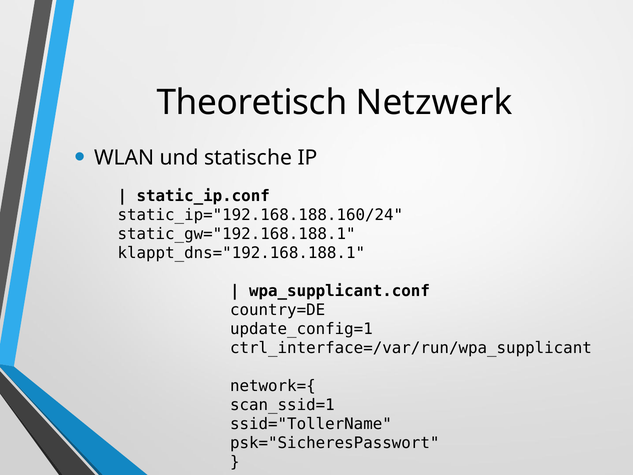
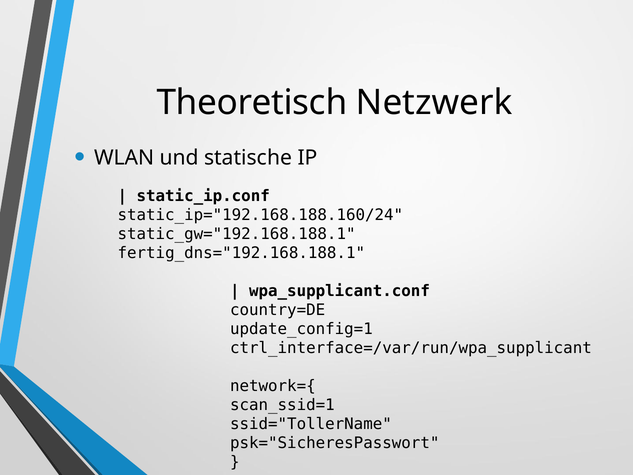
klappt_dns="192.168.188.1: klappt_dns="192.168.188.1 -> fertig_dns="192.168.188.1 (241, 253)
